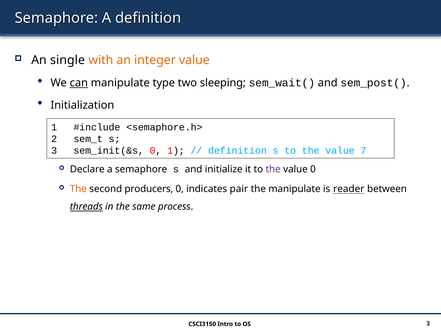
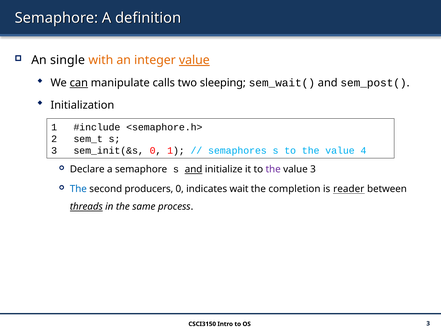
value underline: none -> present (194, 60)
type: type -> calls (164, 83)
definition: definition -> semaphores (237, 151)
7: 7 -> 4 (363, 151)
and underline: none -> present (194, 169)
value 0: 0 -> 3 (313, 169)
The colour: orange -> blue (78, 189)
pair: pair -> wait (239, 189)
the manipulate: manipulate -> completion (294, 189)
